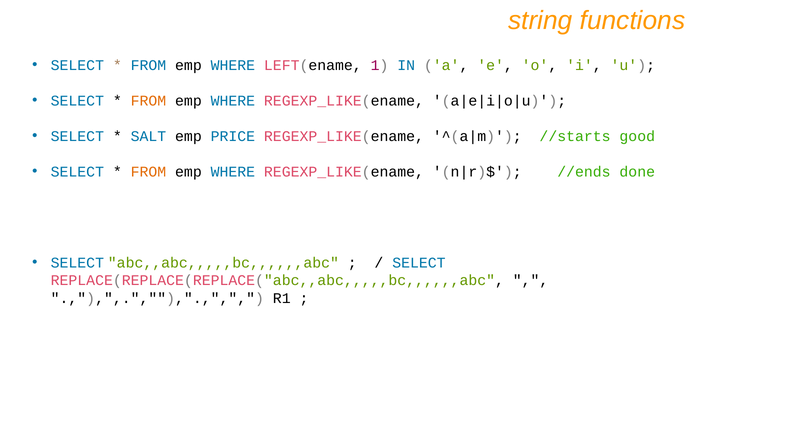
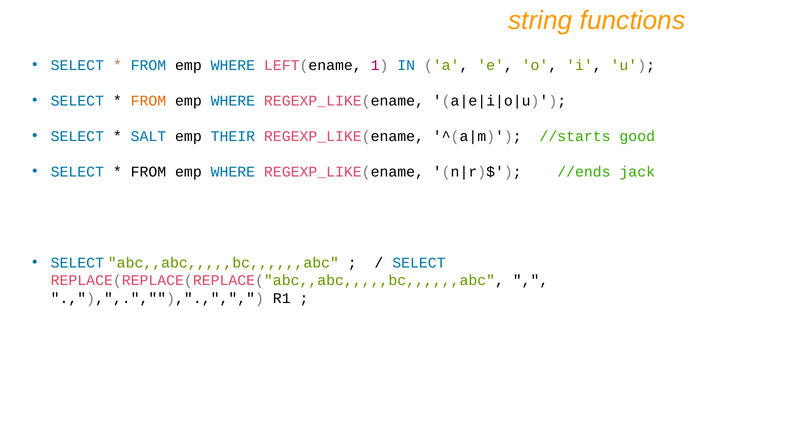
PRICE: PRICE -> THEIR (233, 136)
FROM colour: orange -> black (148, 172)
done: done -> jack (637, 172)
